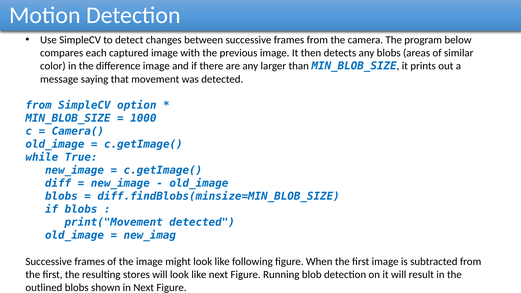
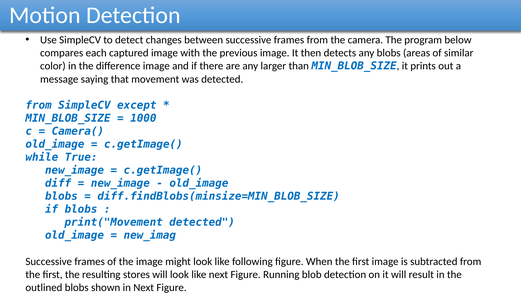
option: option -> except (137, 105)
